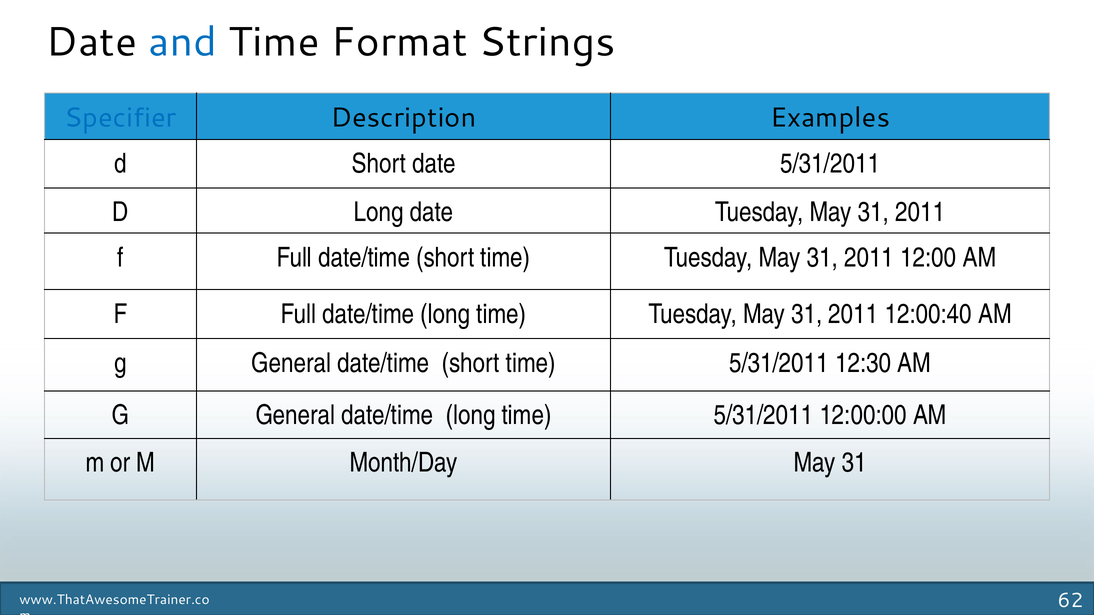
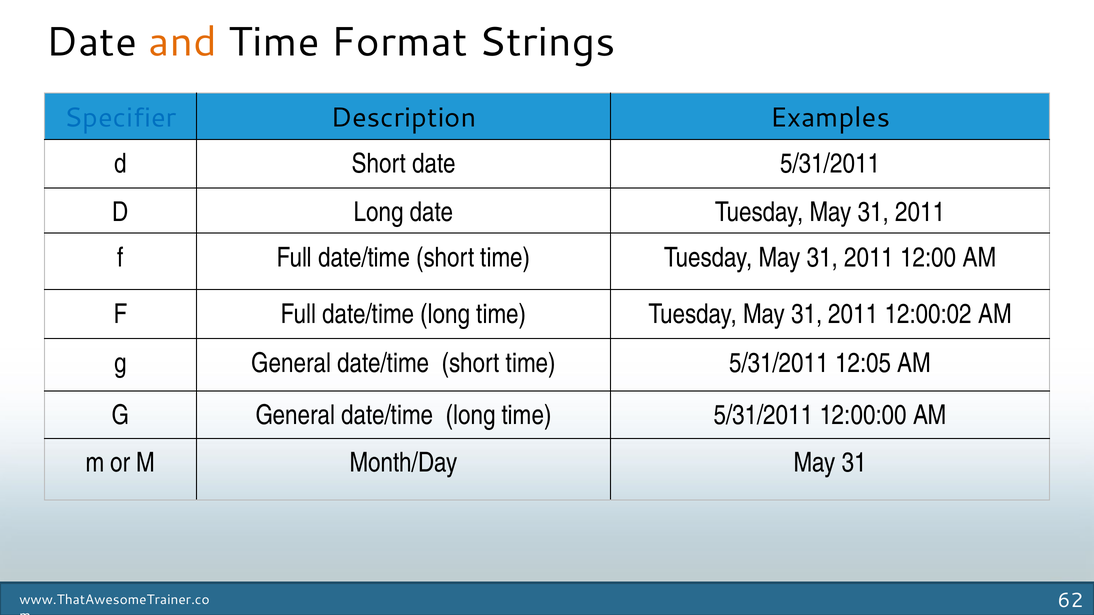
and colour: blue -> orange (183, 42)
12:00:40: 12:00:40 -> 12:00:02 (928, 314)
12:30: 12:30 -> 12:05 (863, 363)
